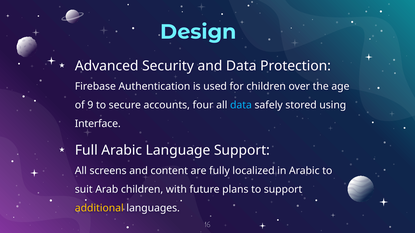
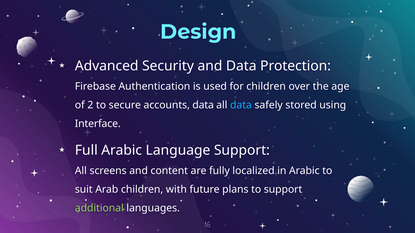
9: 9 -> 2 (90, 105)
accounts four: four -> data (203, 105)
additional colour: yellow -> light green (99, 208)
